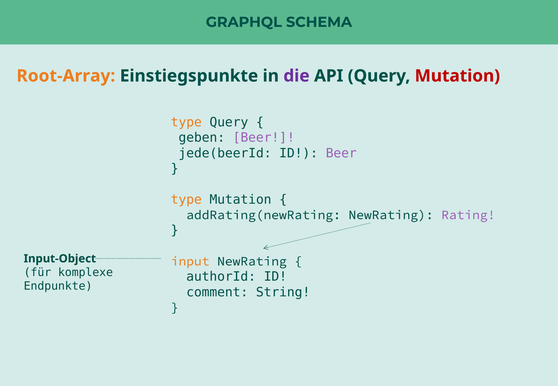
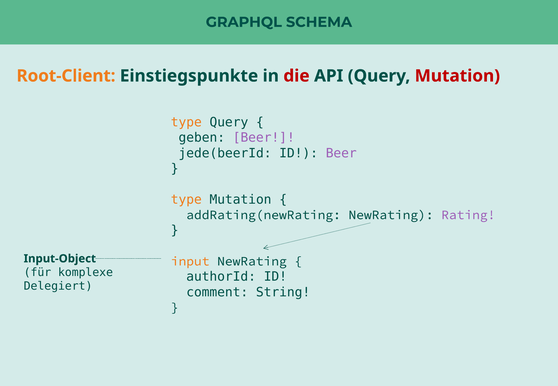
Root-Array: Root-Array -> Root-Client (66, 76)
die colour: purple -> red (296, 76)
Endpunkte: Endpunkte -> Delegiert (58, 286)
